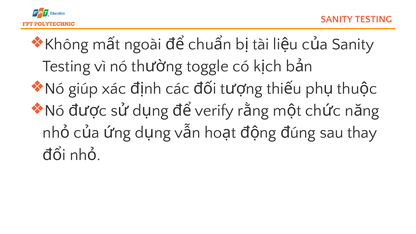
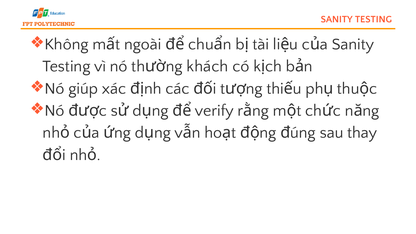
toggle: toggle -> khách (208, 66)
